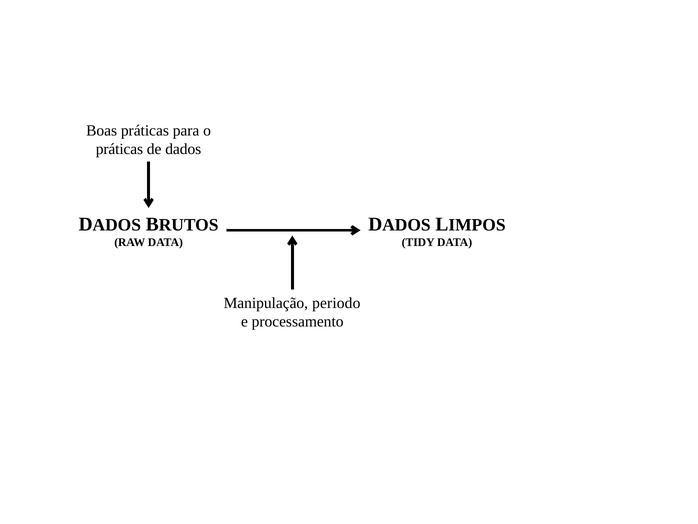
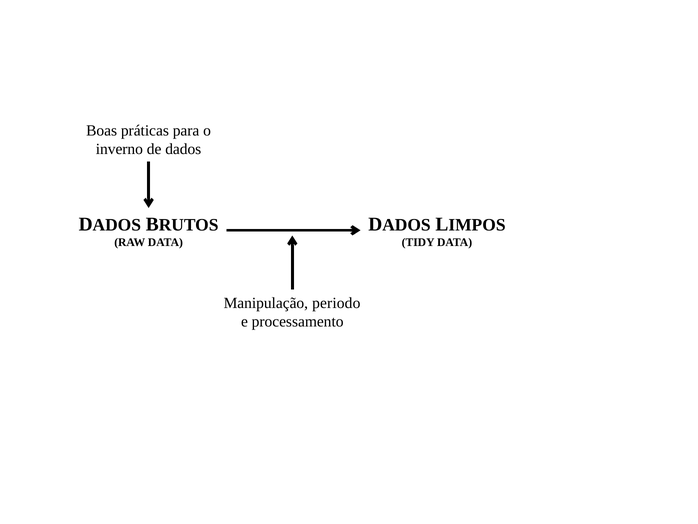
práticas: práticas -> inverno (119, 149)
